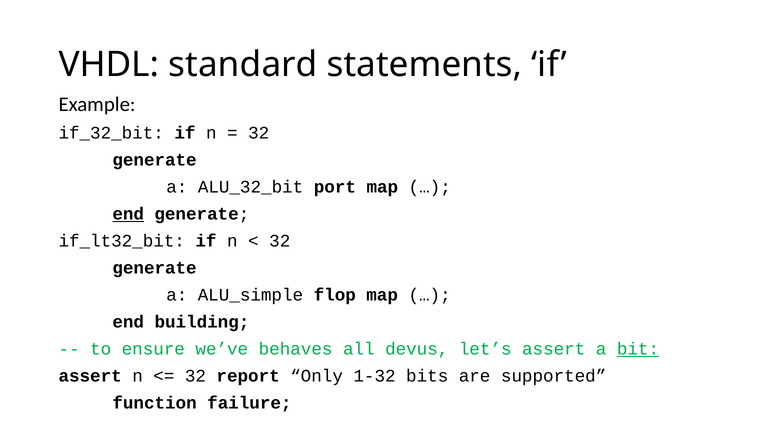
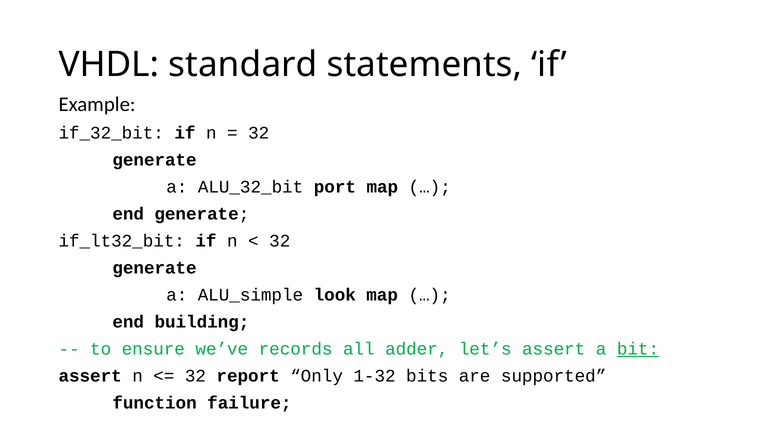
end underline: present -> none (128, 214)
flop: flop -> look (335, 295)
behaves: behaves -> records (296, 349)
devus: devus -> adder (417, 349)
